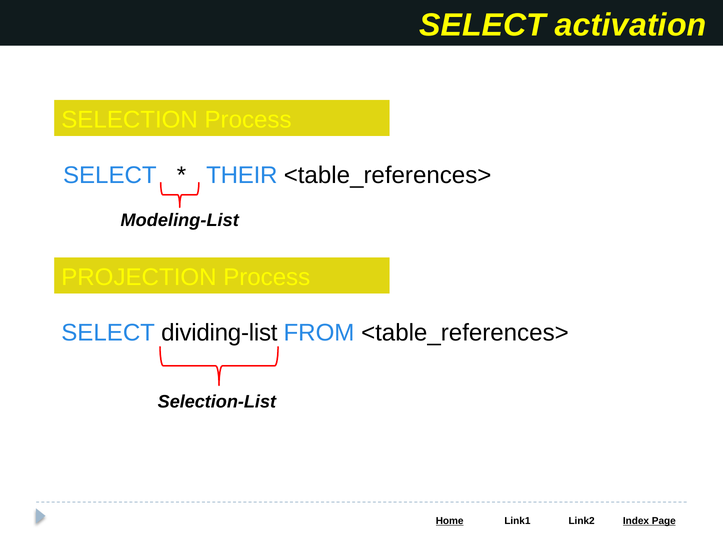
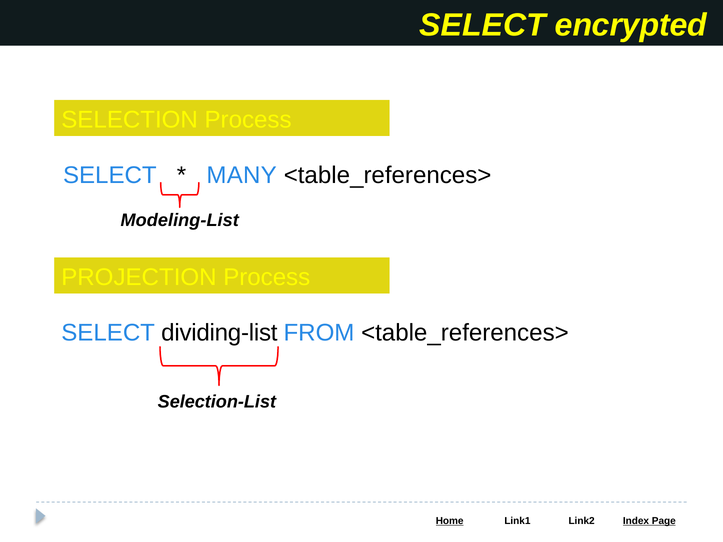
activation: activation -> encrypted (631, 25)
THEIR: THEIR -> MANY (242, 175)
